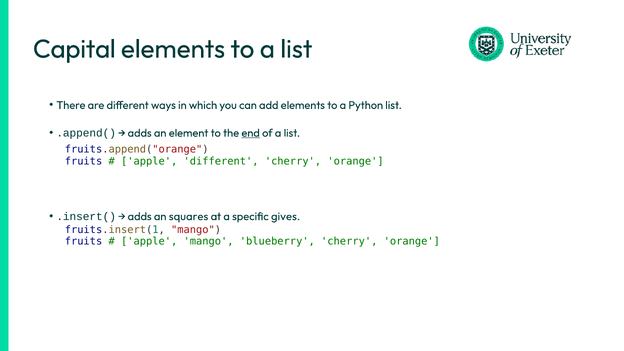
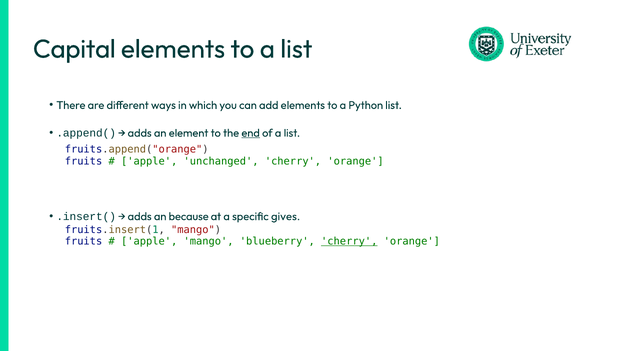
apple different: different -> unchanged (221, 161)
squares: squares -> because (189, 216)
cherry underline: none -> present (349, 241)
